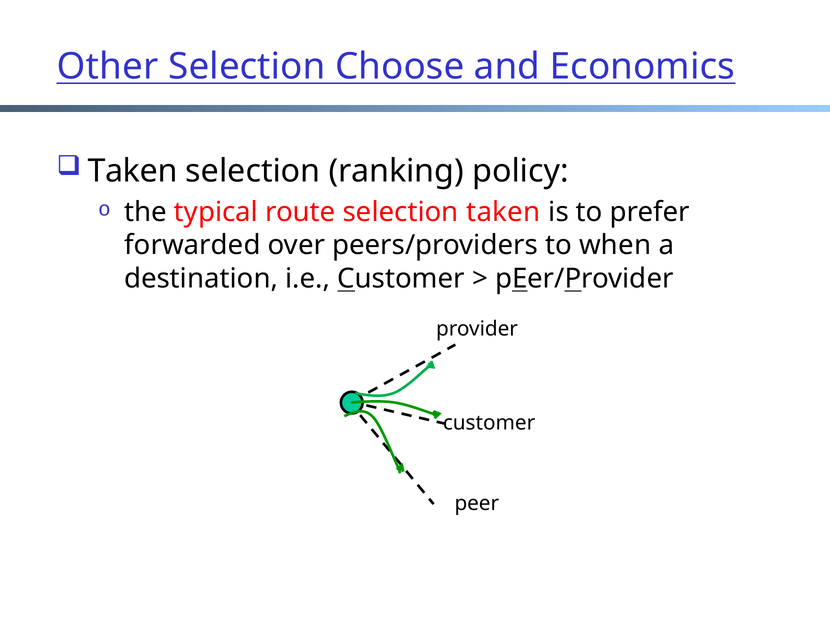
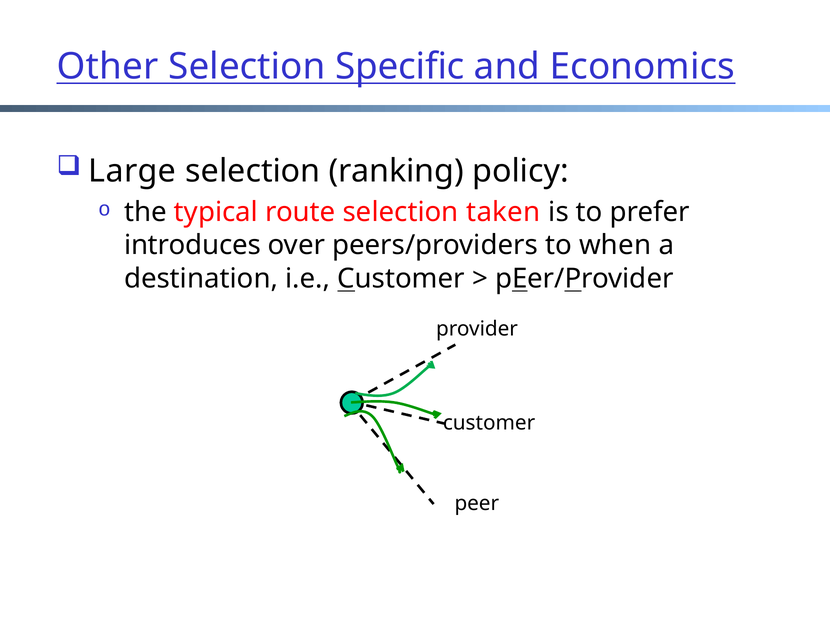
Choose: Choose -> Specific (400, 67)
Taken: Taken -> Large (132, 171)
forwarded: forwarded -> introduces (193, 245)
